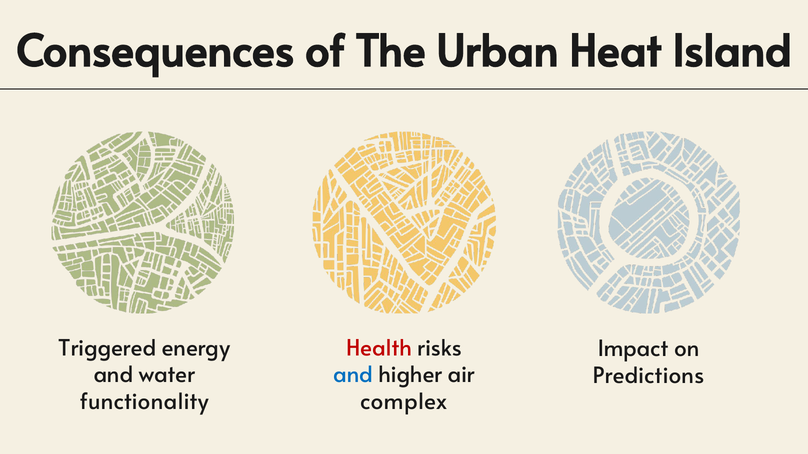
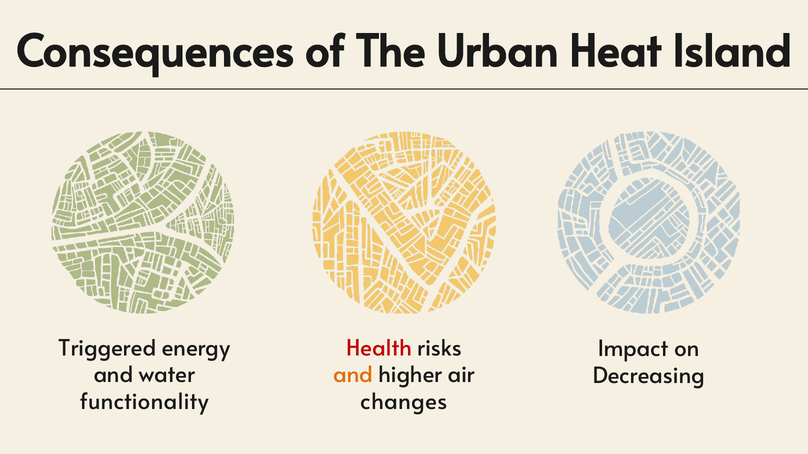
and colour: blue -> orange (353, 375)
Predictions: Predictions -> Decreasing (649, 376)
complex: complex -> changes (404, 402)
